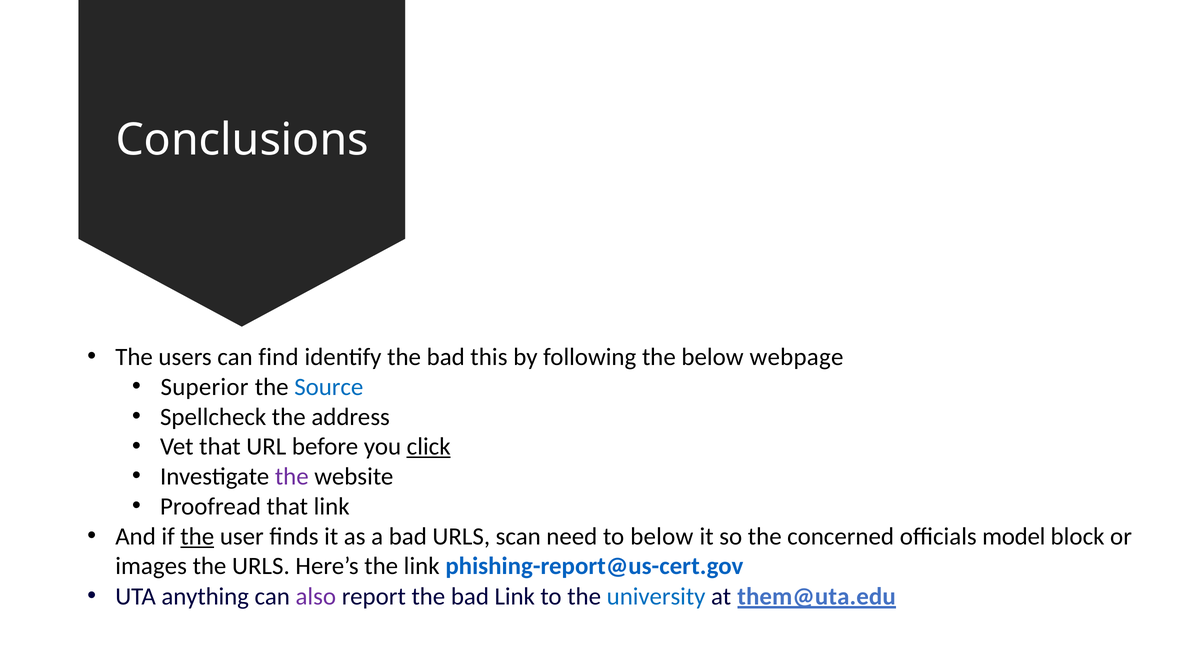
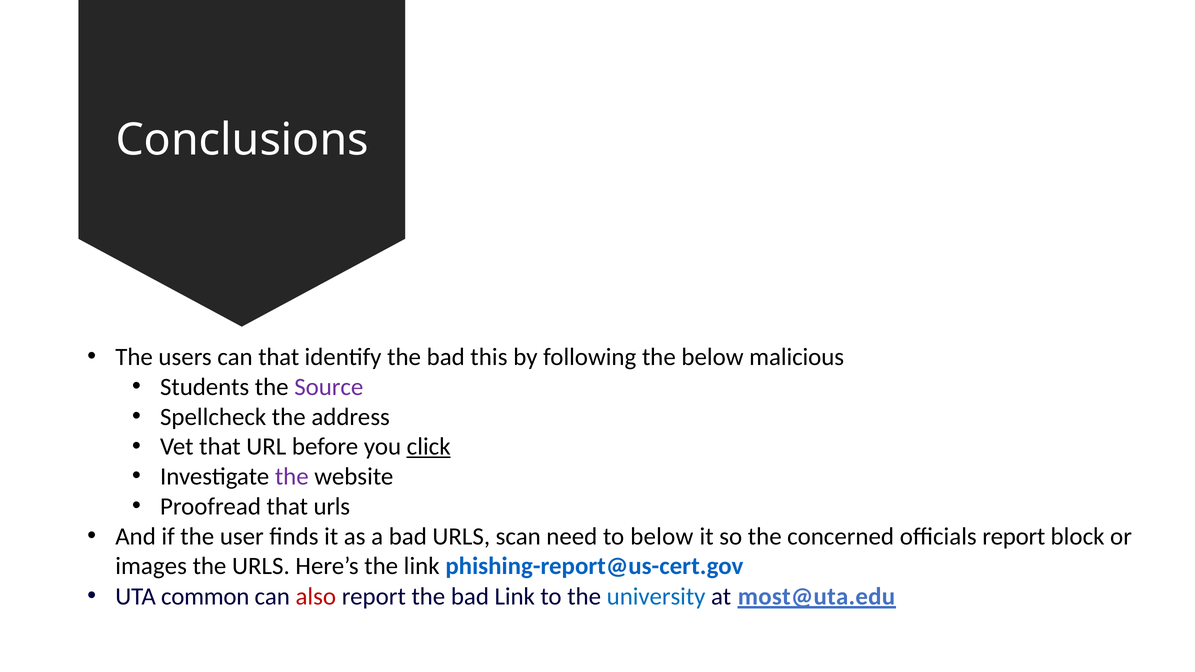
can find: find -> that (279, 357)
webpage: webpage -> malicious (797, 357)
Superior: Superior -> Students (205, 387)
Source colour: blue -> purple (329, 387)
that link: link -> urls (332, 507)
the underline: present -> none (197, 536)
officials model: model -> report (1014, 536)
anything: anything -> common (205, 597)
also colour: purple -> red (316, 597)
them@uta.edu: them@uta.edu -> most@uta.edu (816, 597)
